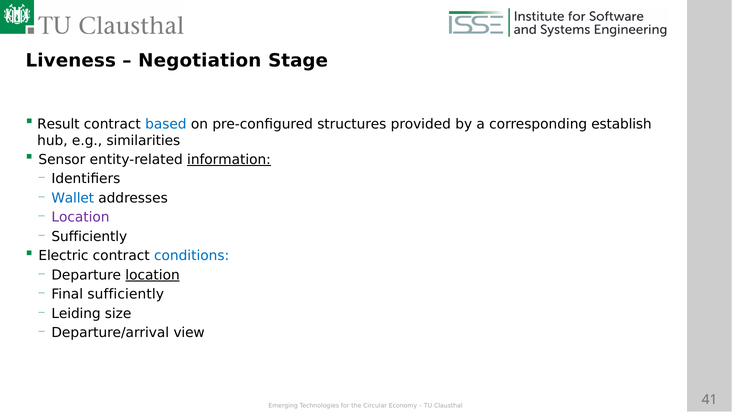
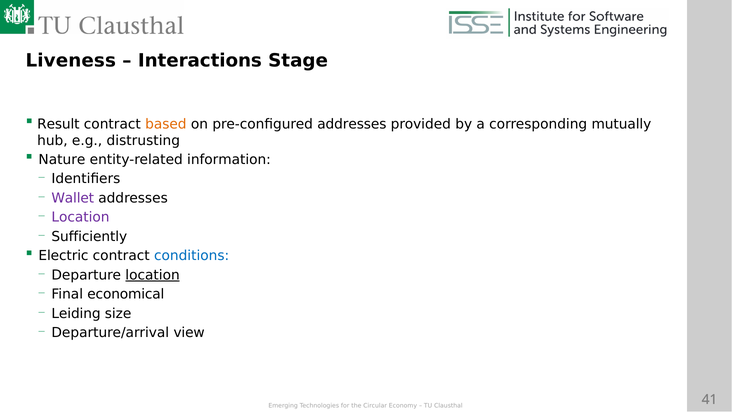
Negotiation: Negotiation -> Interactions (200, 61)
based colour: blue -> orange (166, 124)
pre-configured structures: structures -> addresses (352, 124)
establish: establish -> mutually (621, 124)
similarities: similarities -> distrusting (143, 140)
Sensor: Sensor -> Nature (62, 160)
information underline: present -> none (229, 160)
Wallet colour: blue -> purple (73, 198)
Final sufficiently: sufficiently -> economical (126, 294)
